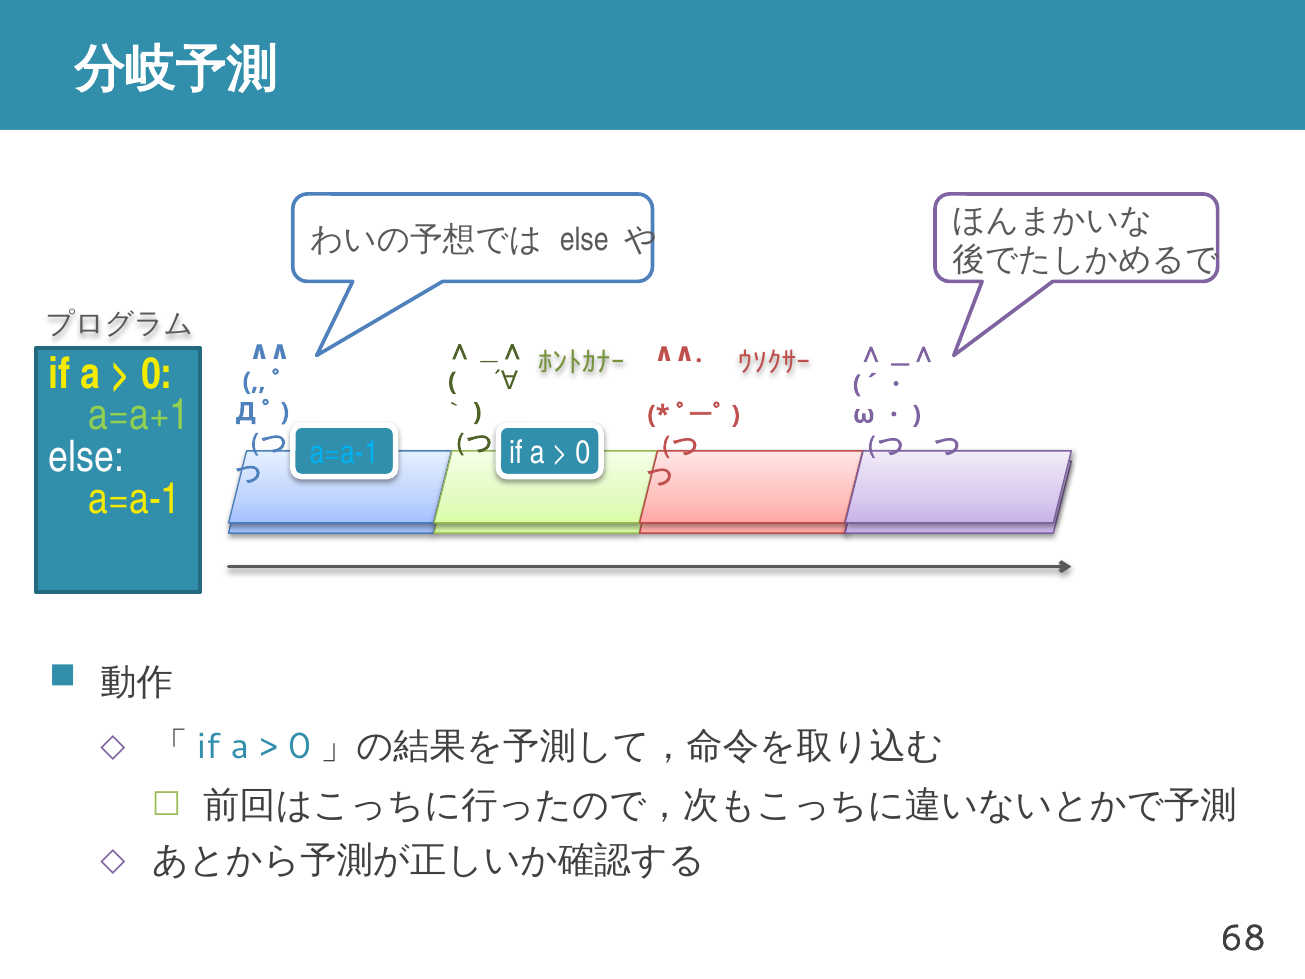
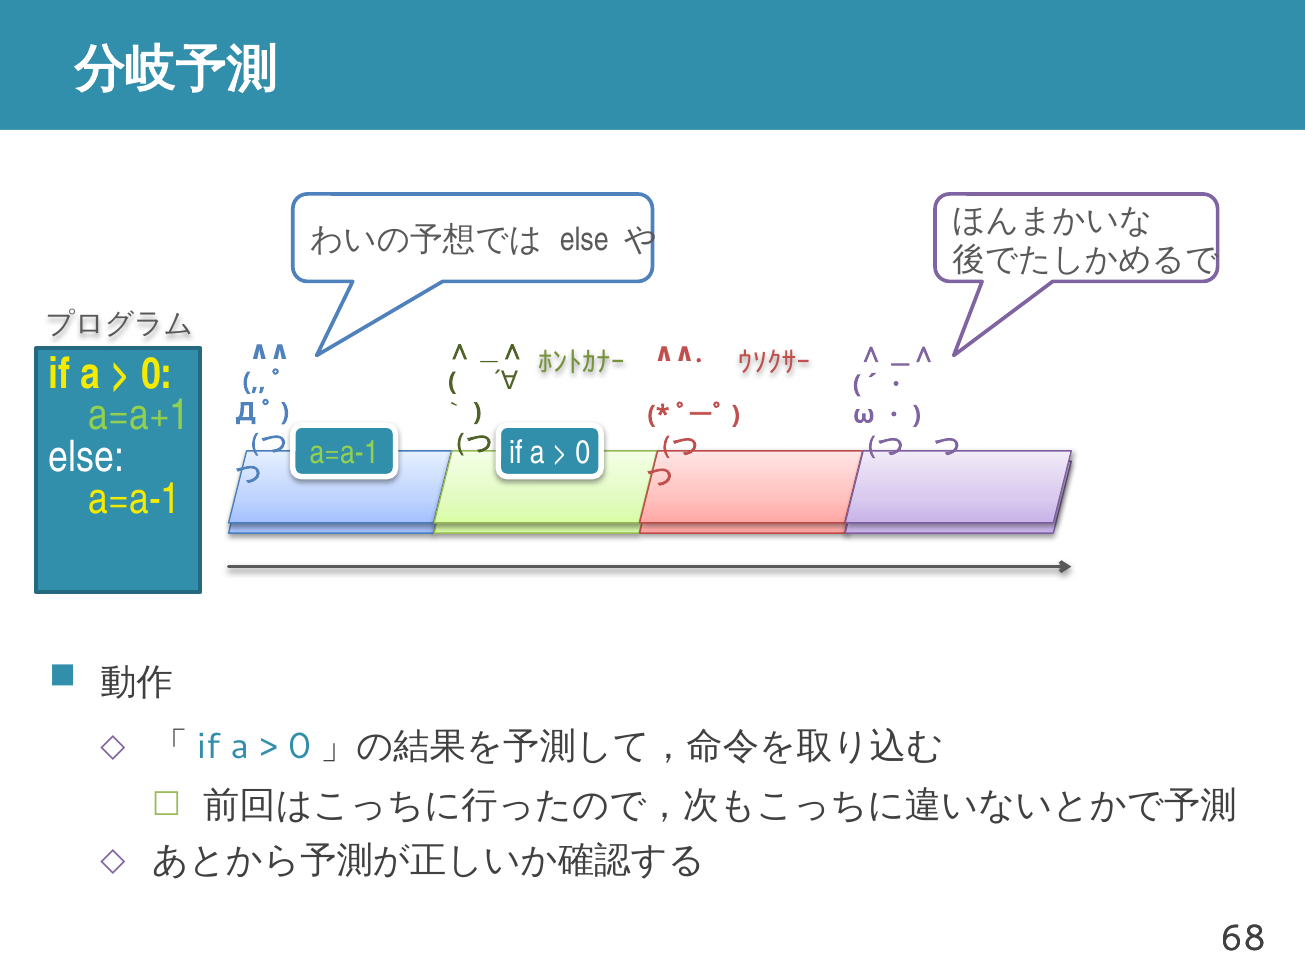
a=a-1 colour: light blue -> light green (344, 453)
